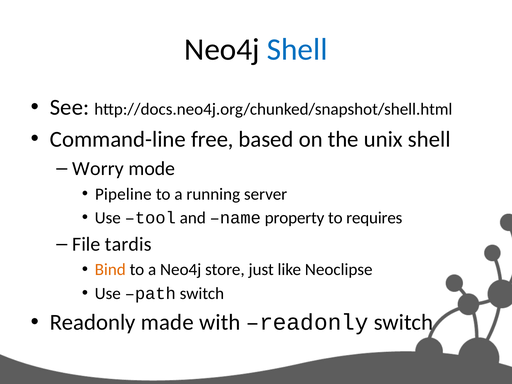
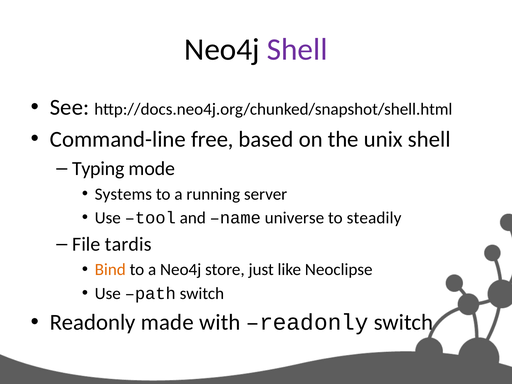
Shell colour: blue -> purple (297, 50)
Worry: Worry -> Typing (98, 169)
Pipeline: Pipeline -> Systems (123, 194)
property: property -> universe (294, 218)
requires: requires -> steadily (374, 218)
